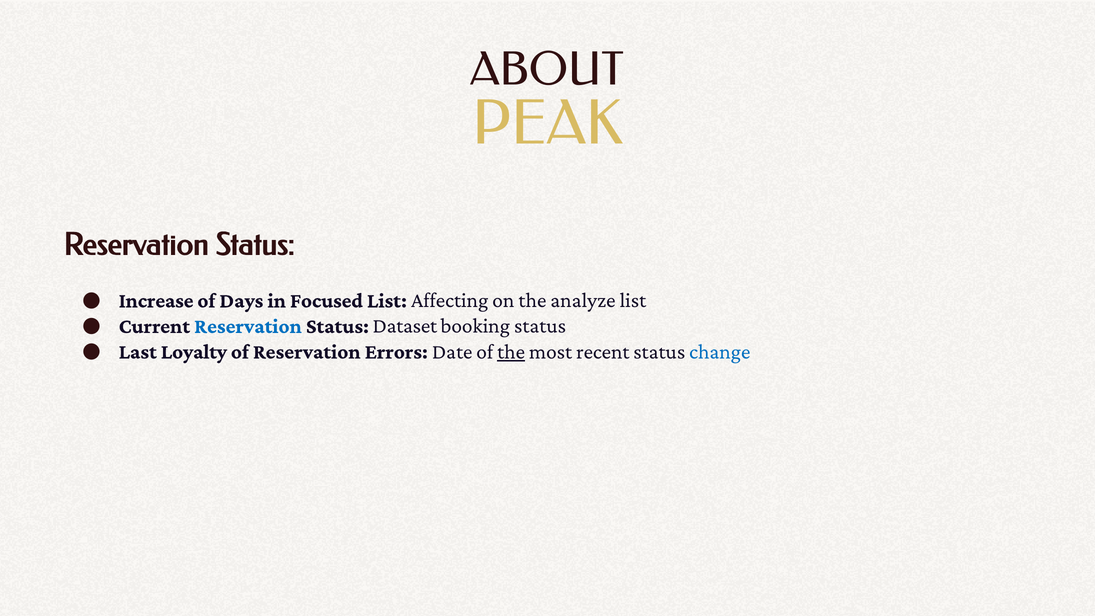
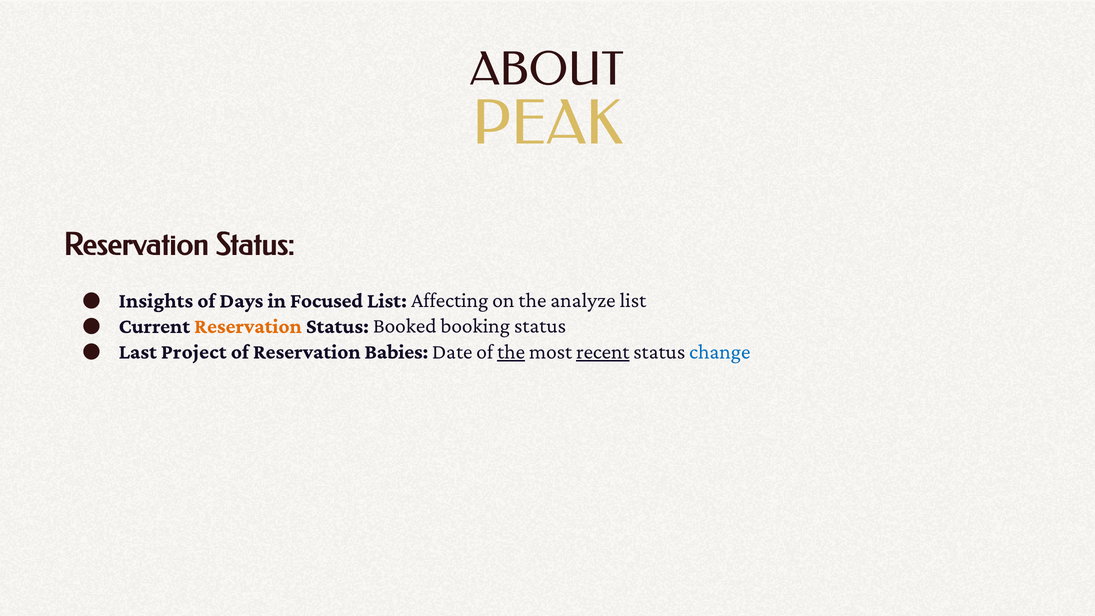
Increase: Increase -> Insights (156, 300)
Reservation colour: blue -> orange (248, 326)
Dataset: Dataset -> Booked (405, 326)
Loyalty: Loyalty -> Project (194, 351)
Errors: Errors -> Babies (396, 351)
recent underline: none -> present (603, 351)
